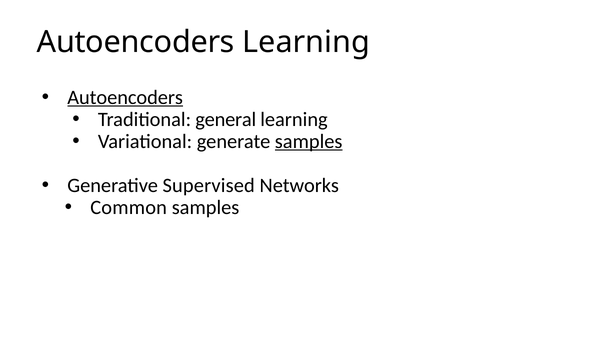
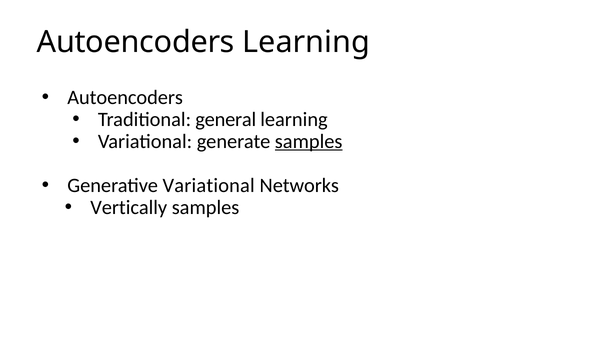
Autoencoders underline: present -> none (125, 97)
Generative Supervised: Supervised -> Variational (209, 185)
Common: Common -> Vertically (129, 207)
